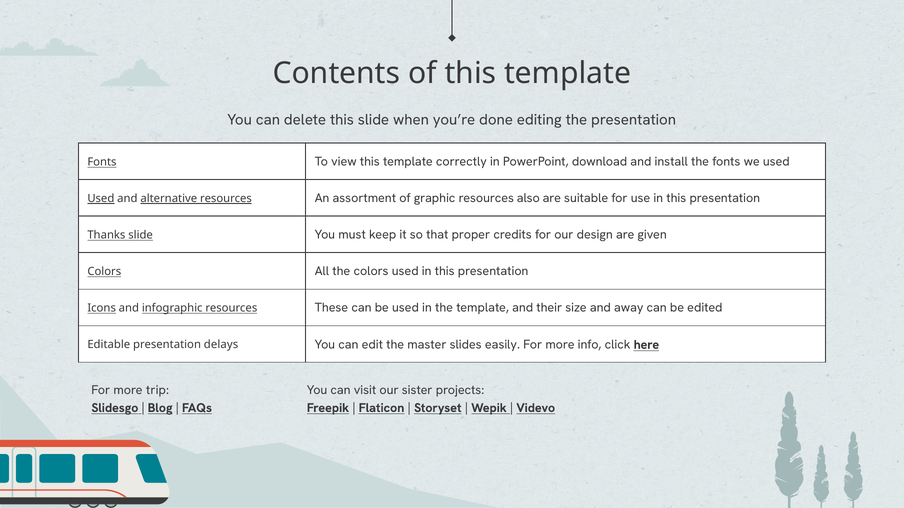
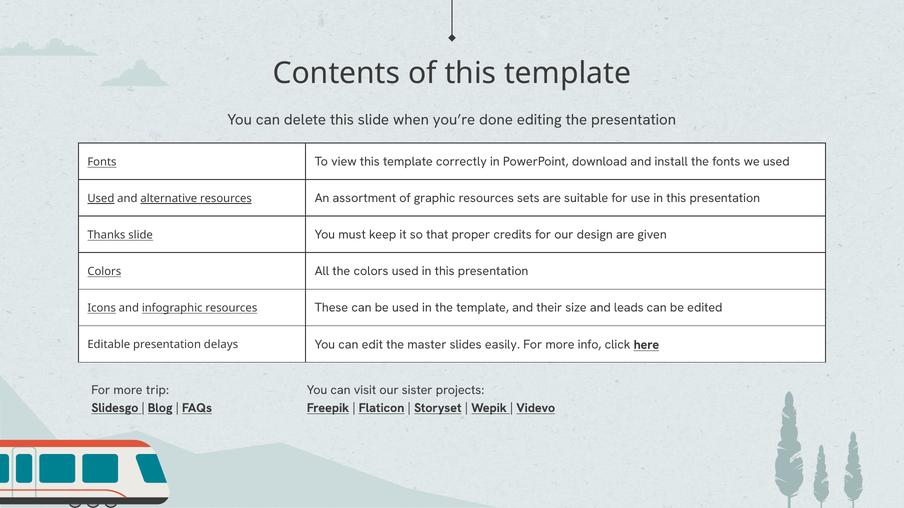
also: also -> sets (528, 198)
away: away -> leads (629, 308)
